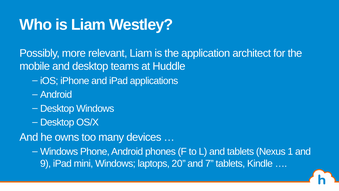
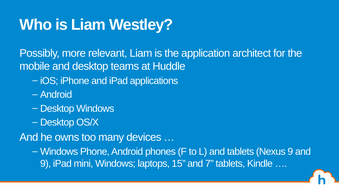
Nexus 1: 1 -> 9 (290, 151)
20: 20 -> 15 (179, 163)
